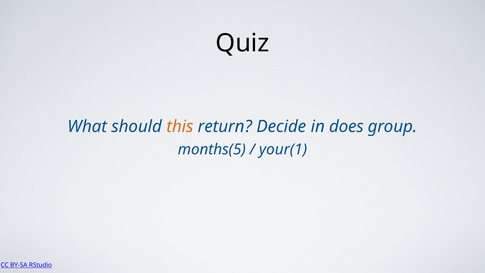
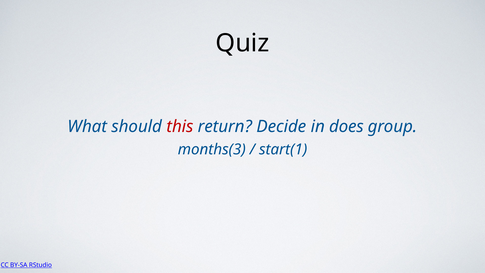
this colour: orange -> red (180, 127)
months(5: months(5 -> months(3 (212, 150)
your(1: your(1 -> start(1 (283, 150)
